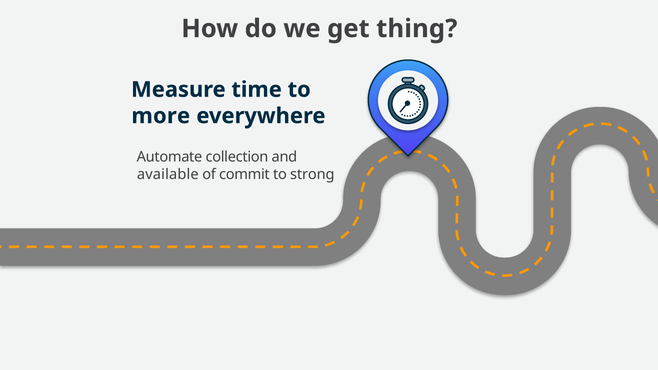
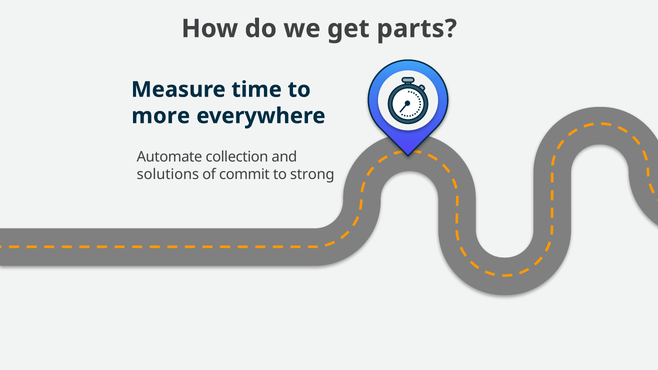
thing: thing -> parts (417, 29)
available: available -> solutions (168, 174)
